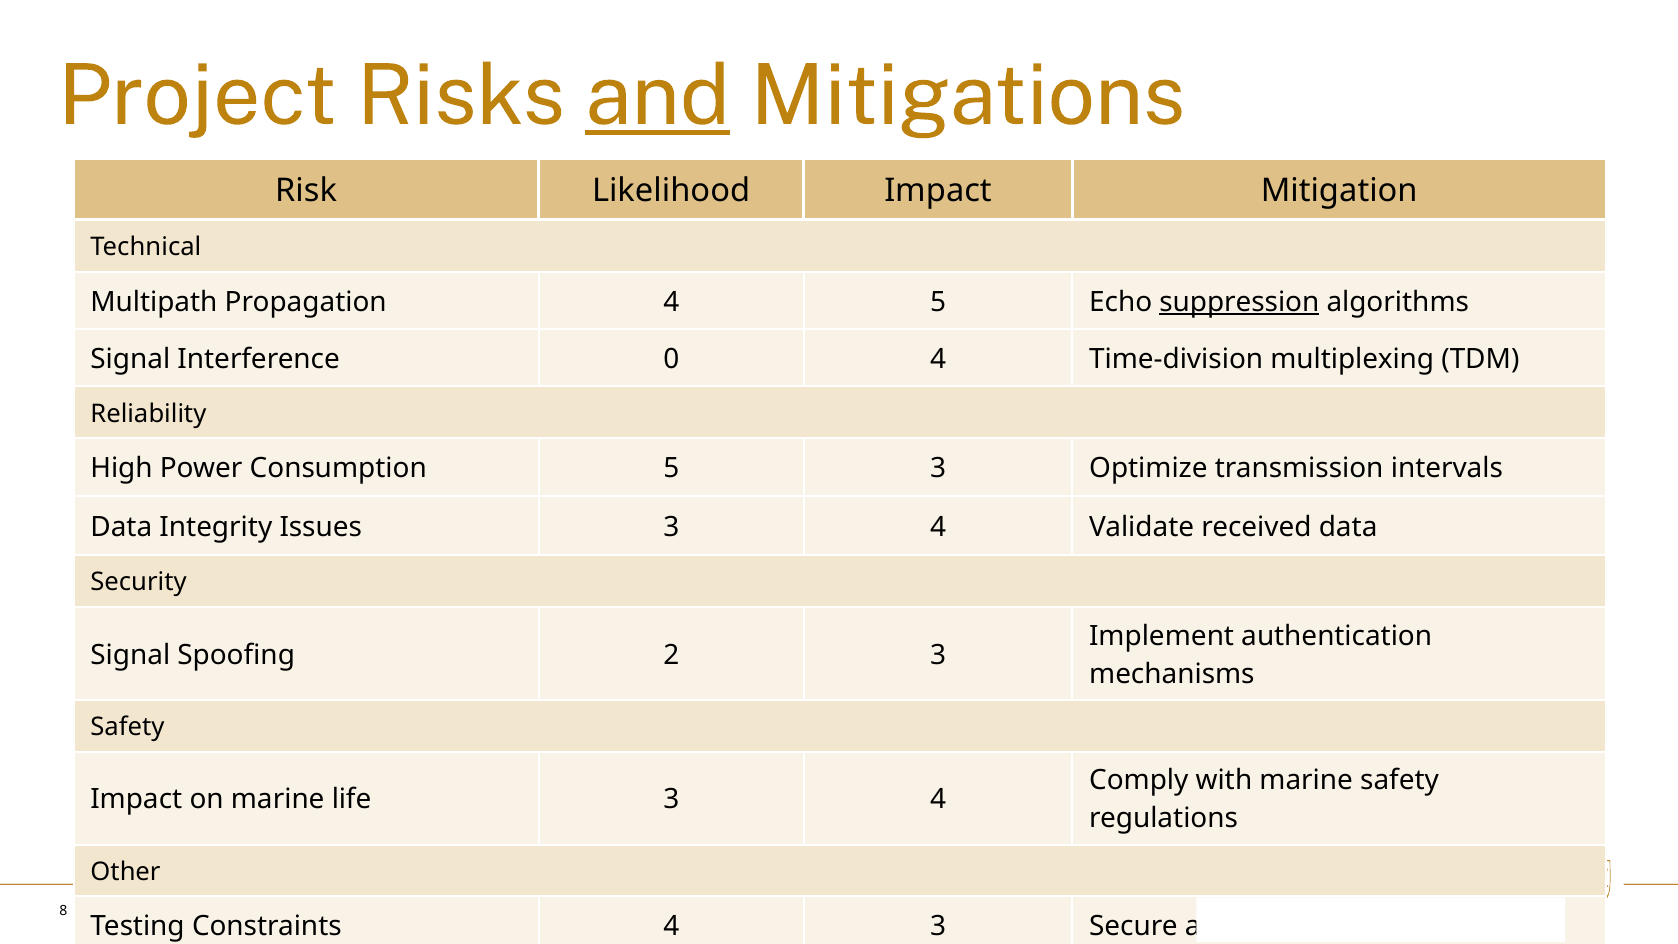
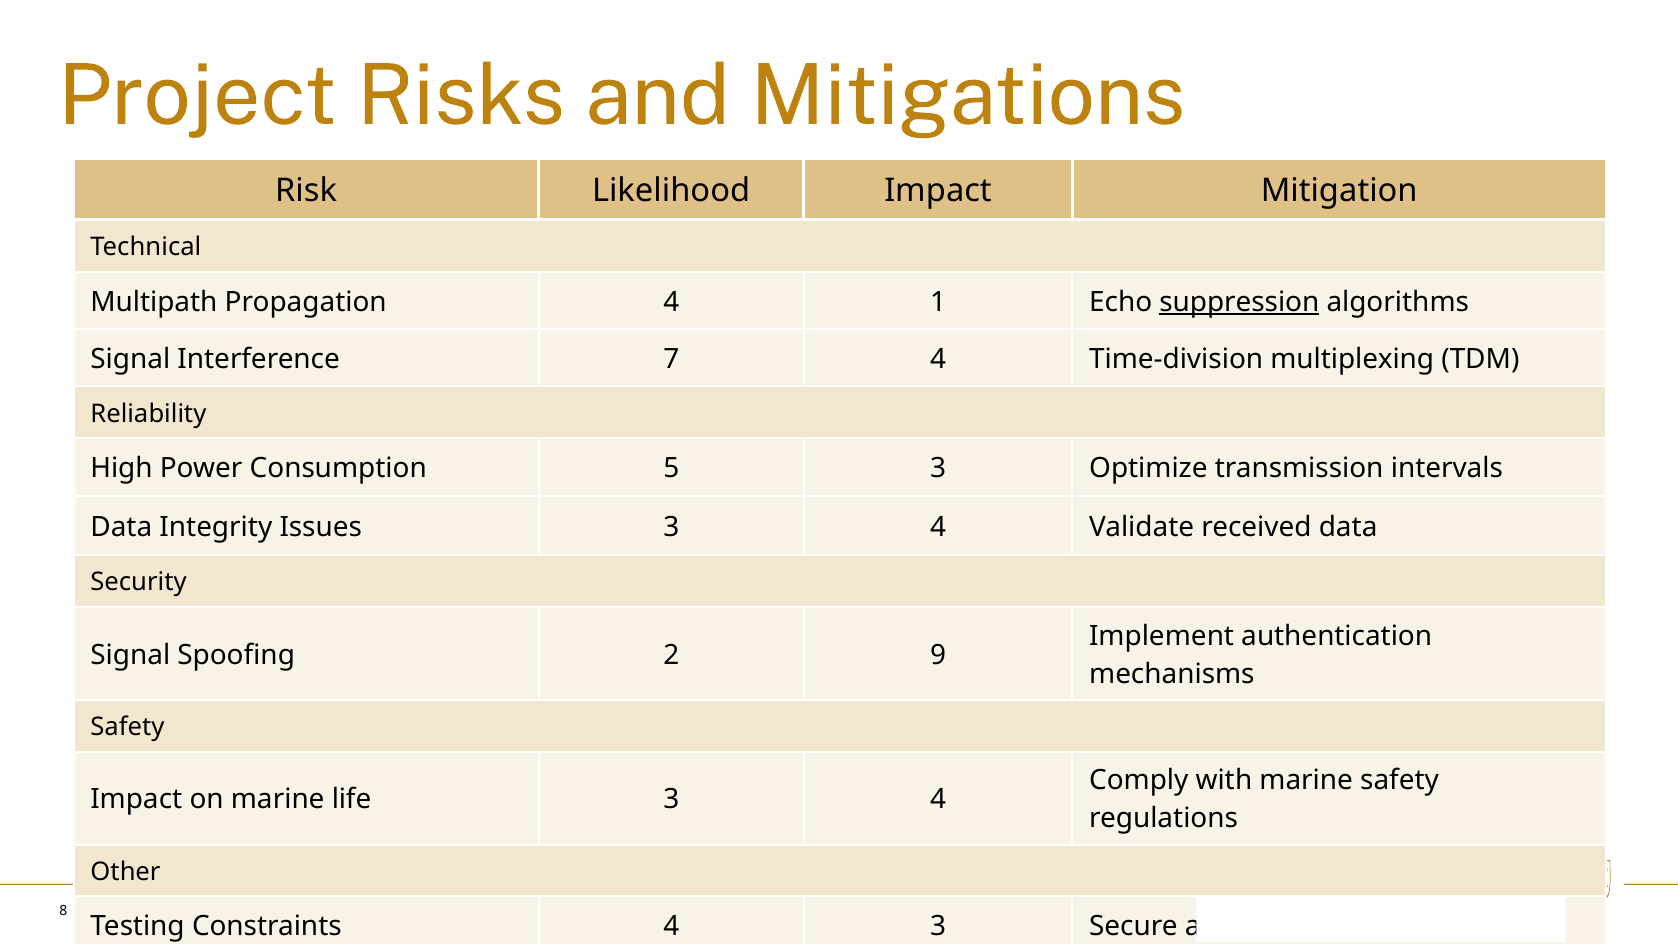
and underline: present -> none (658, 96)
4 5: 5 -> 1 (938, 302)
0: 0 -> 7 (671, 359)
2 3: 3 -> 9 (938, 655)
